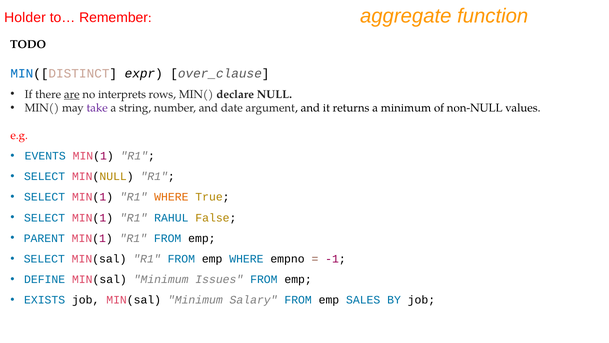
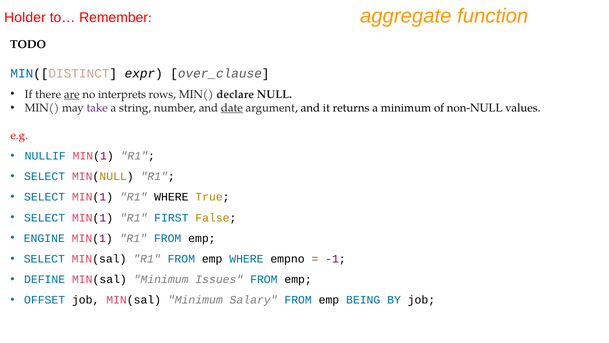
date underline: none -> present (232, 108)
EVENTS: EVENTS -> NULLIF (45, 156)
WHERE colour: orange -> black (171, 197)
RAHUL: RAHUL -> FIRST (171, 217)
PARENT: PARENT -> ENGINE (44, 238)
EXISTS: EXISTS -> OFFSET (45, 300)
SALES: SALES -> BEING (363, 300)
